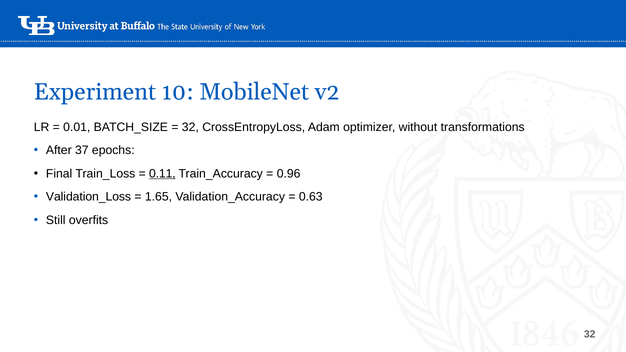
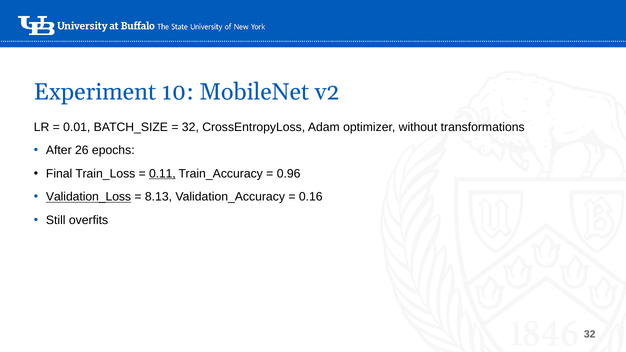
37: 37 -> 26 (82, 150)
Validation_Loss underline: none -> present (89, 197)
1.65: 1.65 -> 8.13 (158, 197)
0.63: 0.63 -> 0.16 (311, 197)
